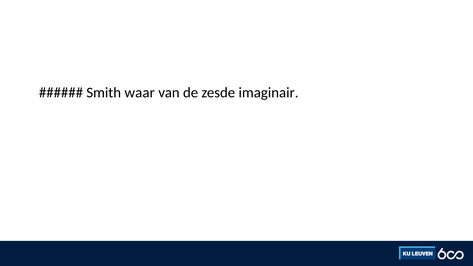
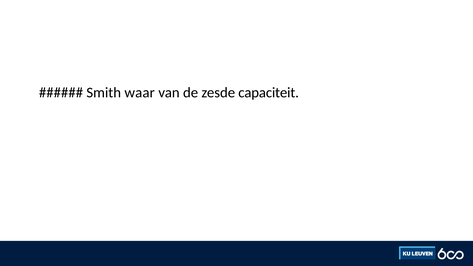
imaginair: imaginair -> capaciteit (269, 93)
